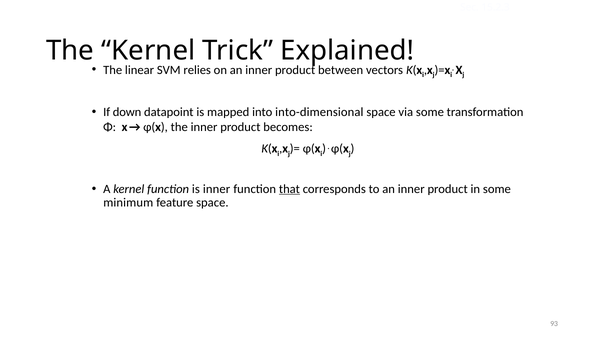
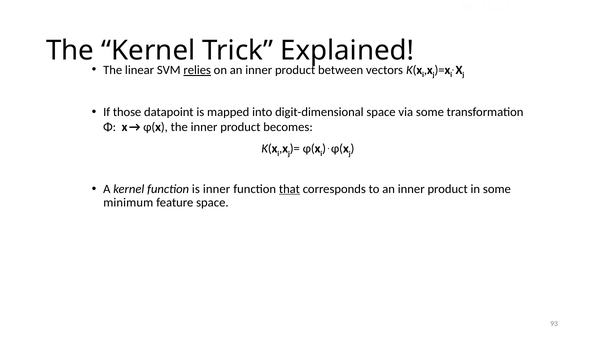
relies underline: none -> present (197, 70)
down: down -> those (127, 112)
into-dimensional: into-dimensional -> digit-dimensional (319, 112)
